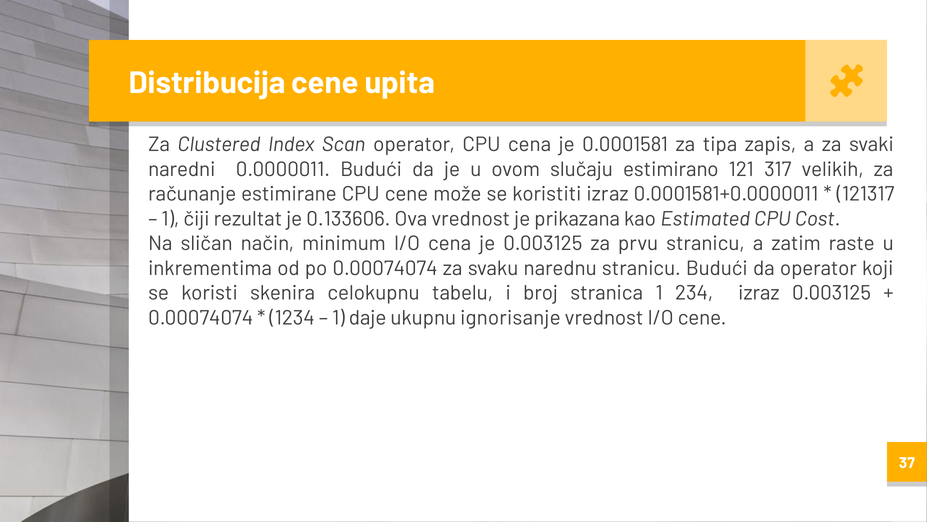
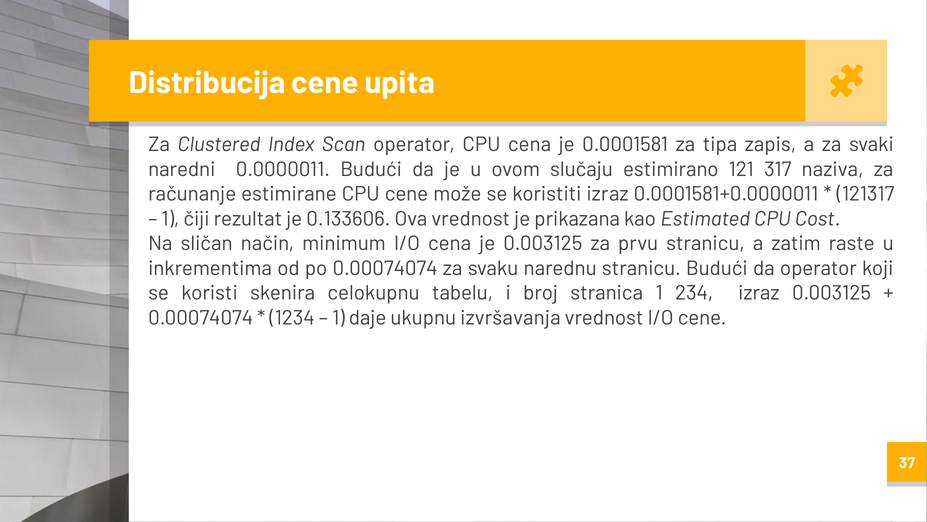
velikih: velikih -> naziva (833, 169)
ignorisanje: ignorisanje -> izvršavanja (510, 317)
